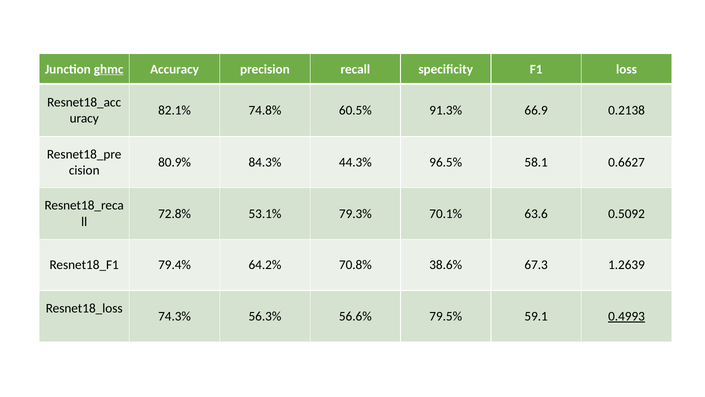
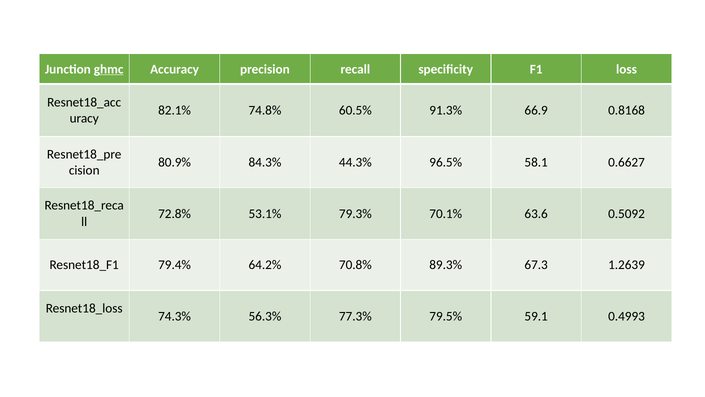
0.2138: 0.2138 -> 0.8168 (627, 110)
38.6%: 38.6% -> 89.3% (446, 265)
56.6%: 56.6% -> 77.3% (355, 316)
0.4993 underline: present -> none (627, 316)
